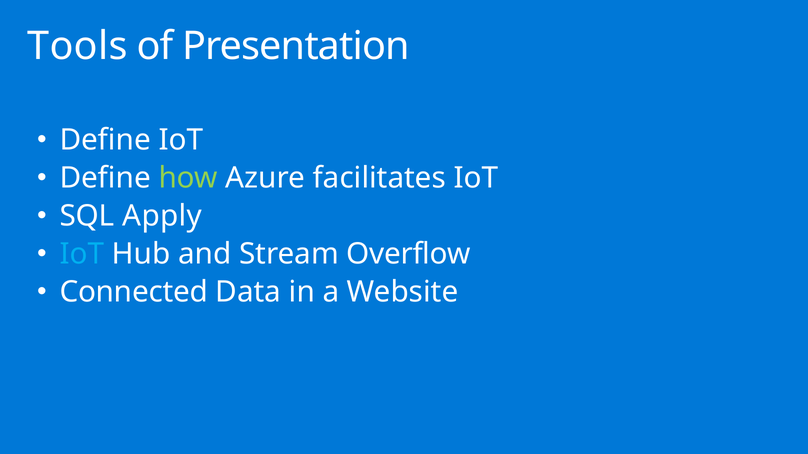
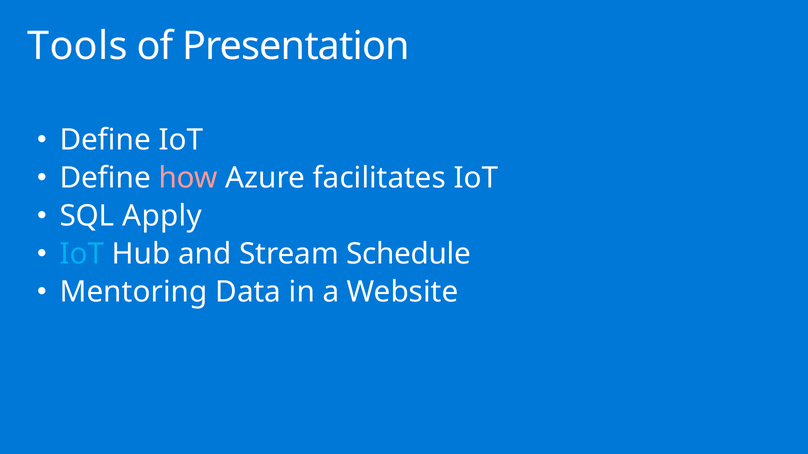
how colour: light green -> pink (188, 178)
Overflow: Overflow -> Schedule (409, 254)
Connected: Connected -> Mentoring (134, 292)
